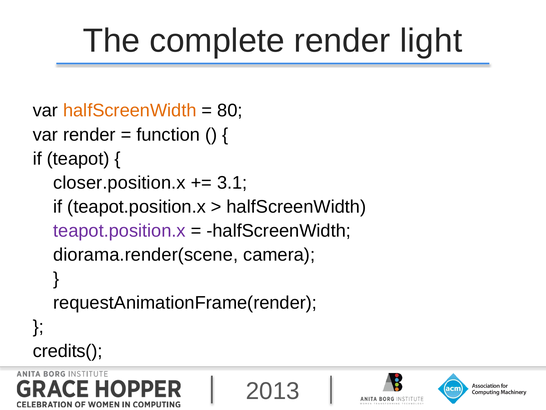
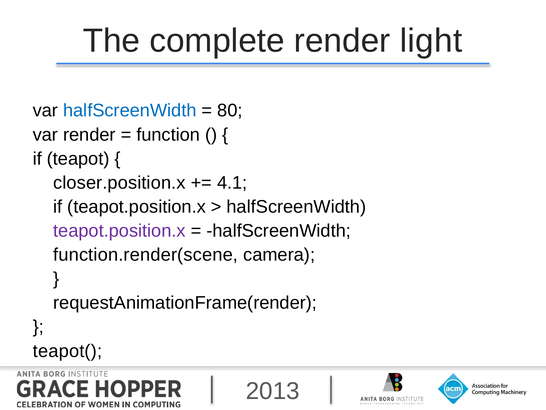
halfScreenWidth colour: orange -> blue (130, 110)
3.1: 3.1 -> 4.1 (232, 183)
diorama.render(scene: diorama.render(scene -> function.render(scene (146, 255)
credits(: credits( -> teapot( (68, 351)
